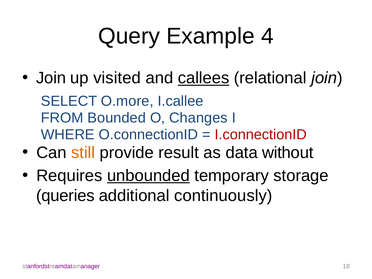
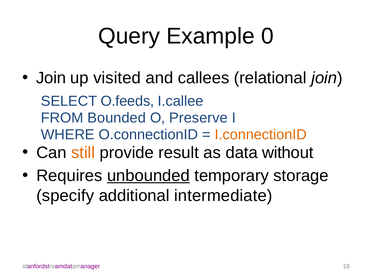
4: 4 -> 0 (267, 36)
callees underline: present -> none (204, 78)
O.more: O.more -> O.feeds (127, 101)
Changes: Changes -> Preserve (198, 118)
I.connectionID colour: red -> orange (261, 135)
queries: queries -> specify (65, 196)
continuously: continuously -> intermediate (223, 196)
